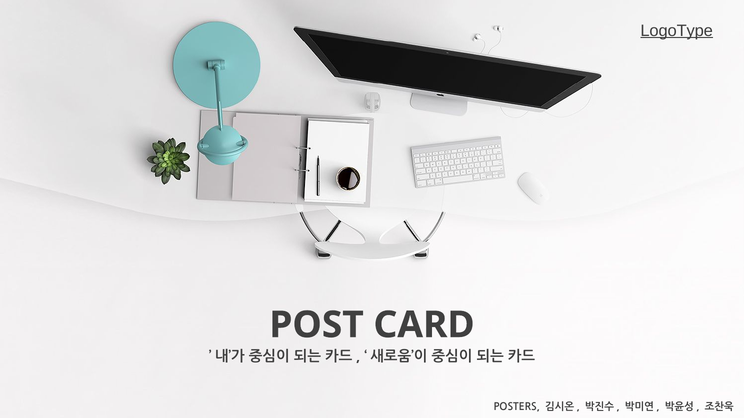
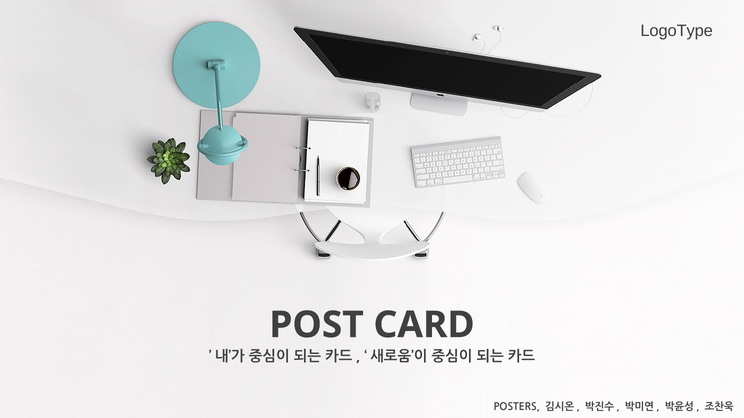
LogoType underline: present -> none (677, 31)
